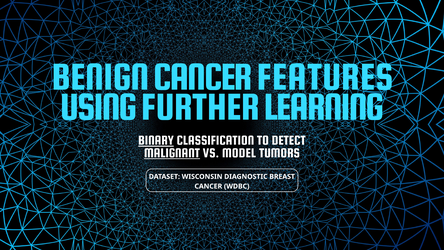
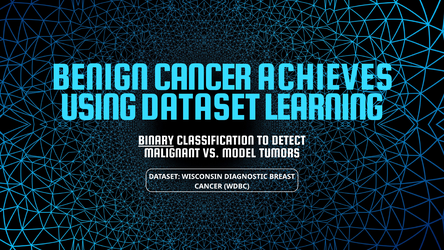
FEATURES: FEATURES -> ACHIEVES (325, 77)
USING FURTHER: FURTHER -> DATASET (200, 106)
MALIGNANT underline: present -> none (172, 153)
